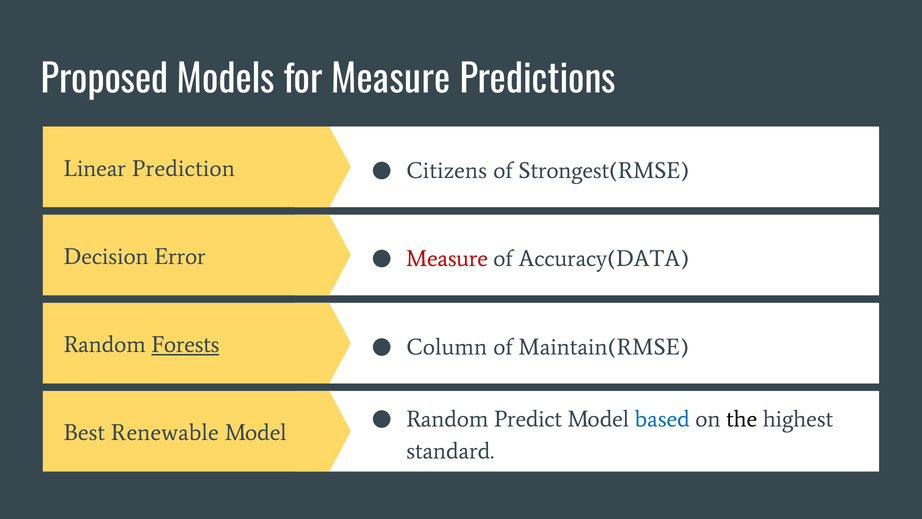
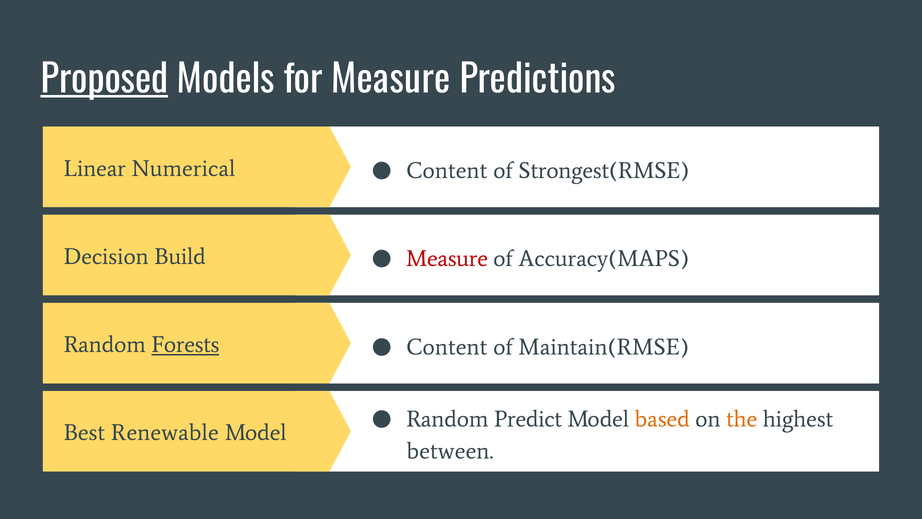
Proposed underline: none -> present (104, 80)
Prediction: Prediction -> Numerical (184, 168)
Citizens: Citizens -> Content (447, 170)
Error: Error -> Build (180, 256)
Accuracy(DATA: Accuracy(DATA -> Accuracy(MAPS (604, 258)
Column: Column -> Content (447, 347)
based colour: blue -> orange (662, 419)
the colour: black -> orange (742, 419)
standard: standard -> between (450, 451)
